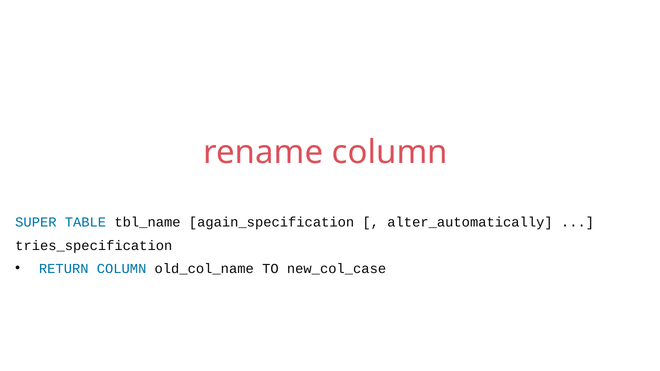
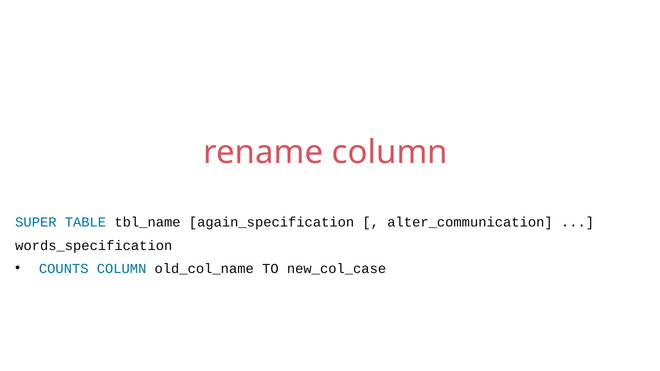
alter_automatically: alter_automatically -> alter_communication (470, 223)
tries_specification: tries_specification -> words_specification (94, 246)
RETURN: RETURN -> COUNTS (64, 269)
